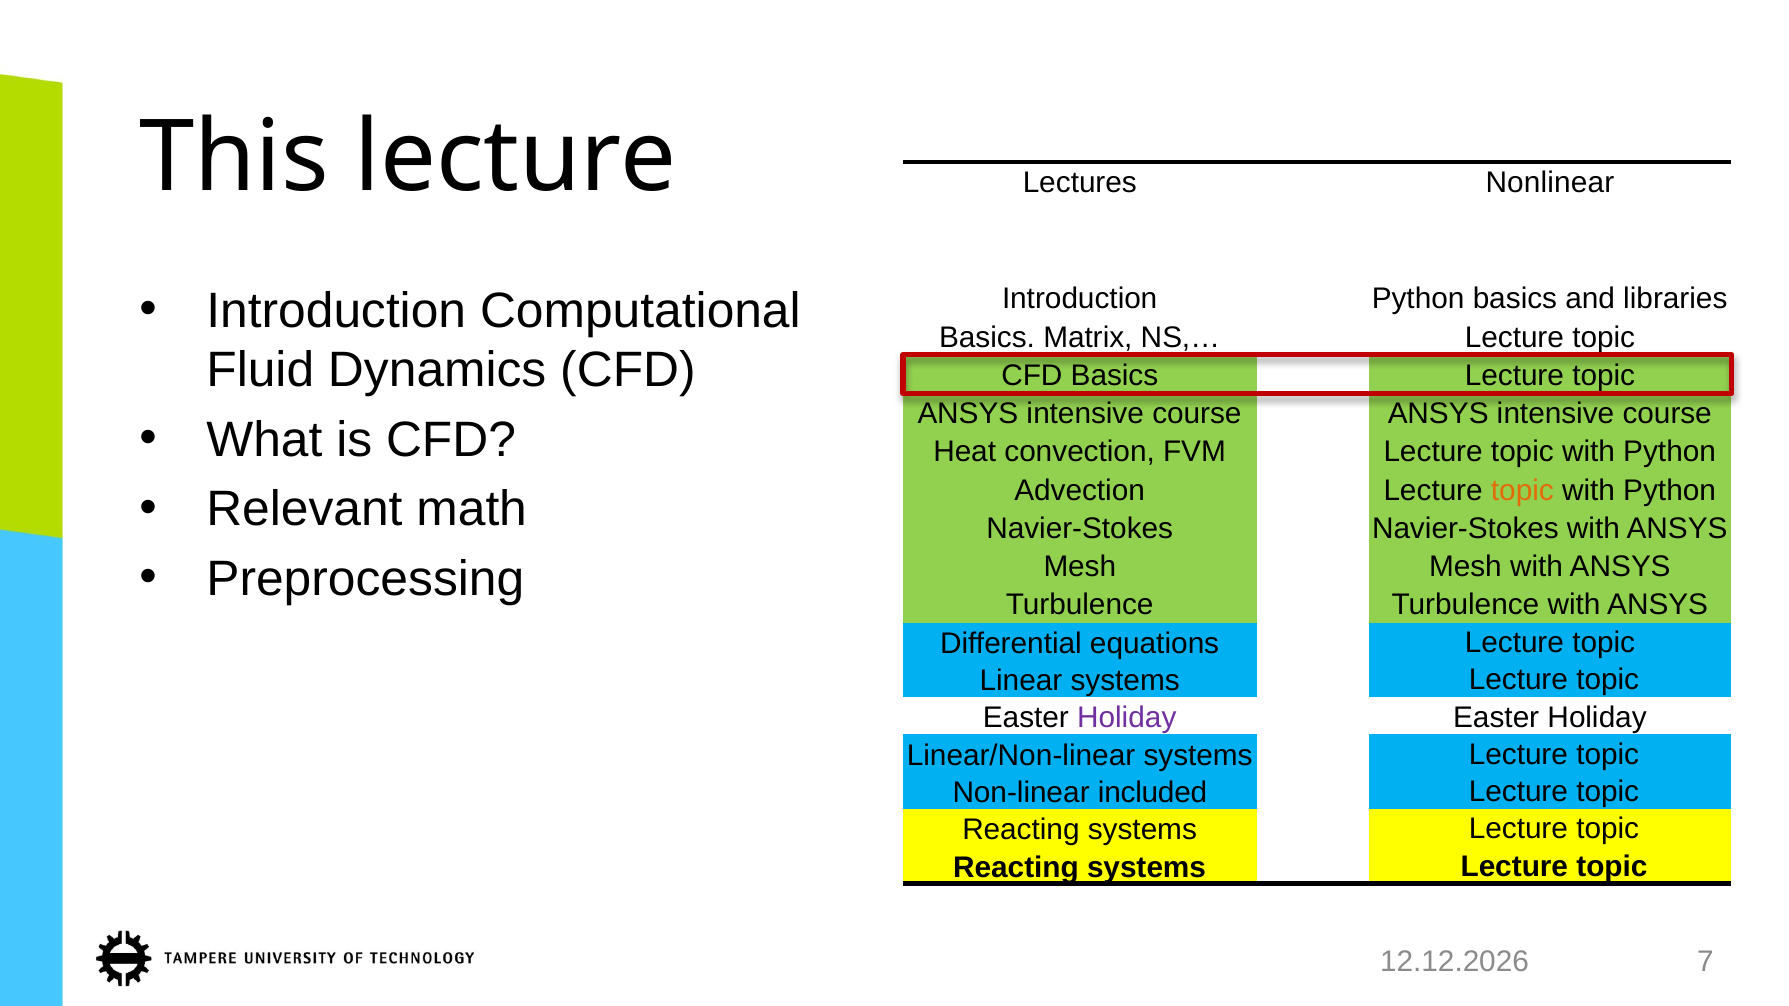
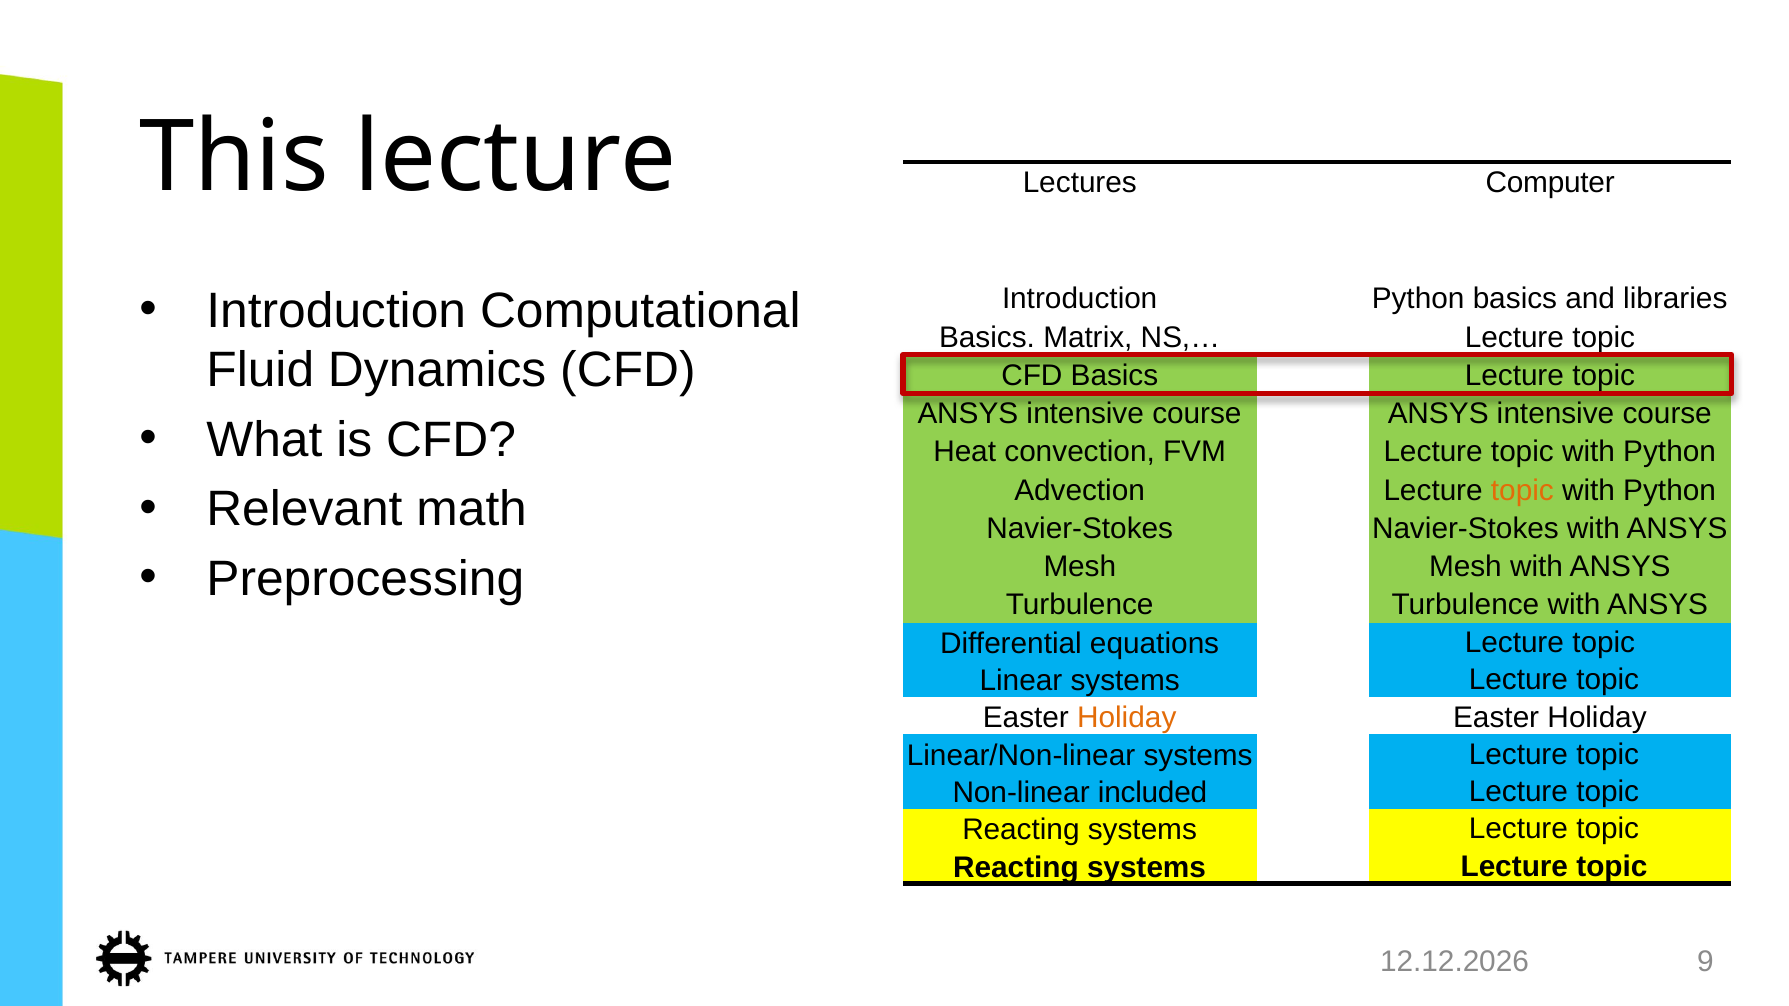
Nonlinear: Nonlinear -> Computer (1550, 183)
Holiday colour: purple -> orange (1127, 717)
7: 7 -> 9 (1706, 962)
